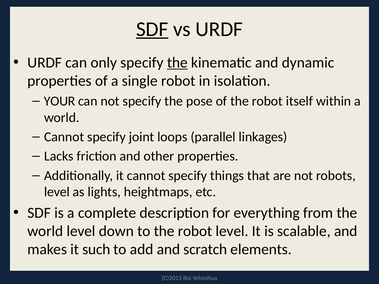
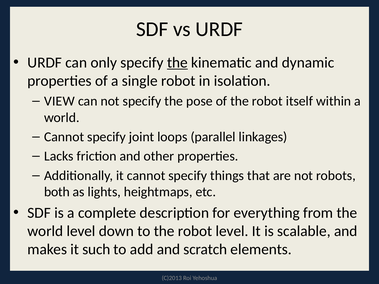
SDF underline: present -> none (152, 29)
YOUR: YOUR -> VIEW (59, 101)
level: level -> both (57, 192)
